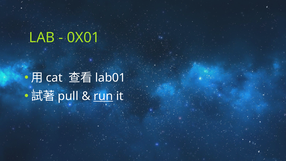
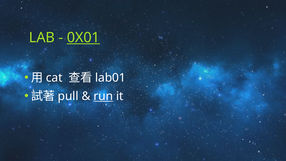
0X01 underline: none -> present (83, 38)
